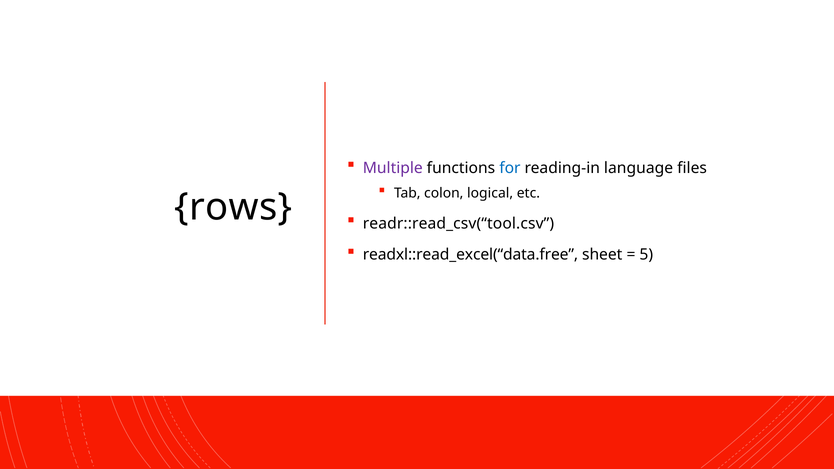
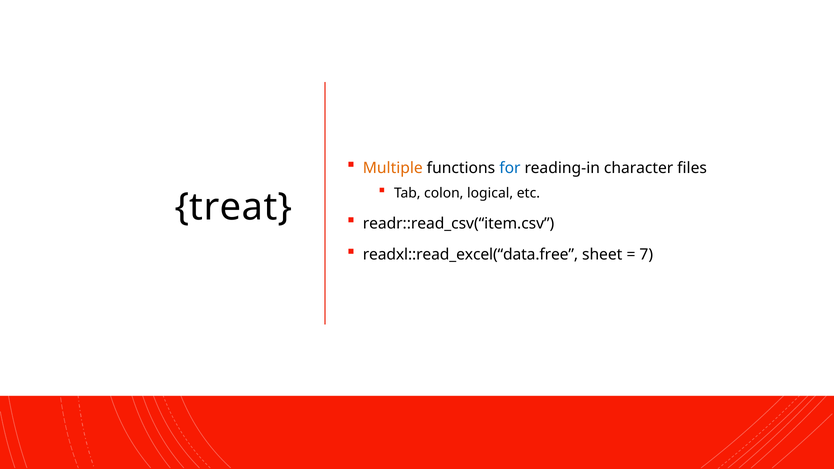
Multiple colour: purple -> orange (393, 168)
language: language -> character (639, 168)
rows: rows -> treat (233, 207)
readr::read_csv(“tool.csv: readr::read_csv(“tool.csv -> readr::read_csv(“item.csv (459, 223)
5: 5 -> 7 (646, 255)
